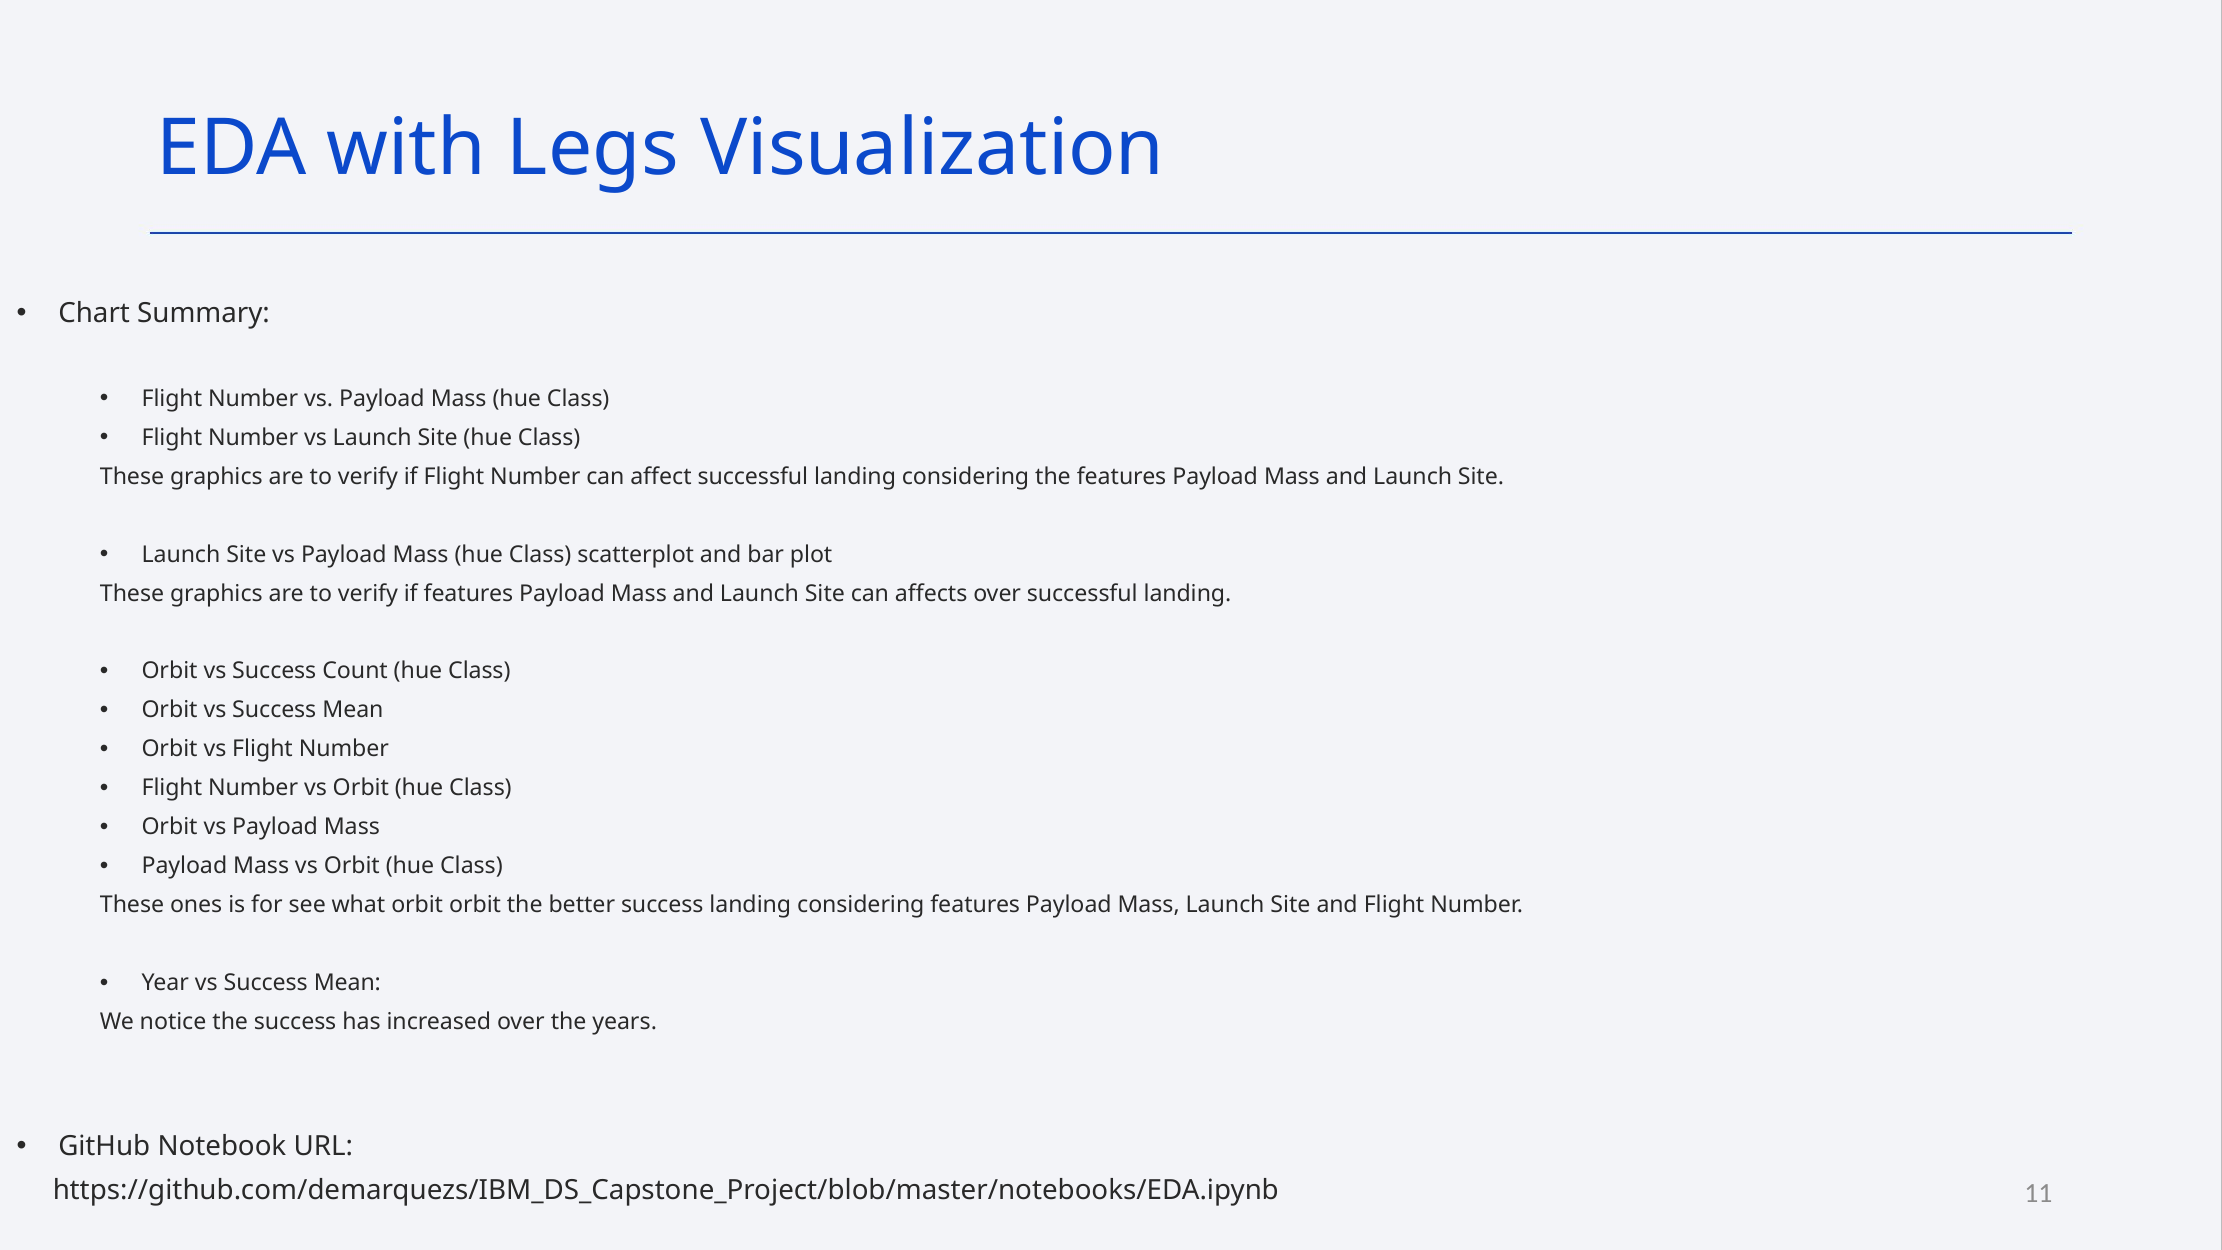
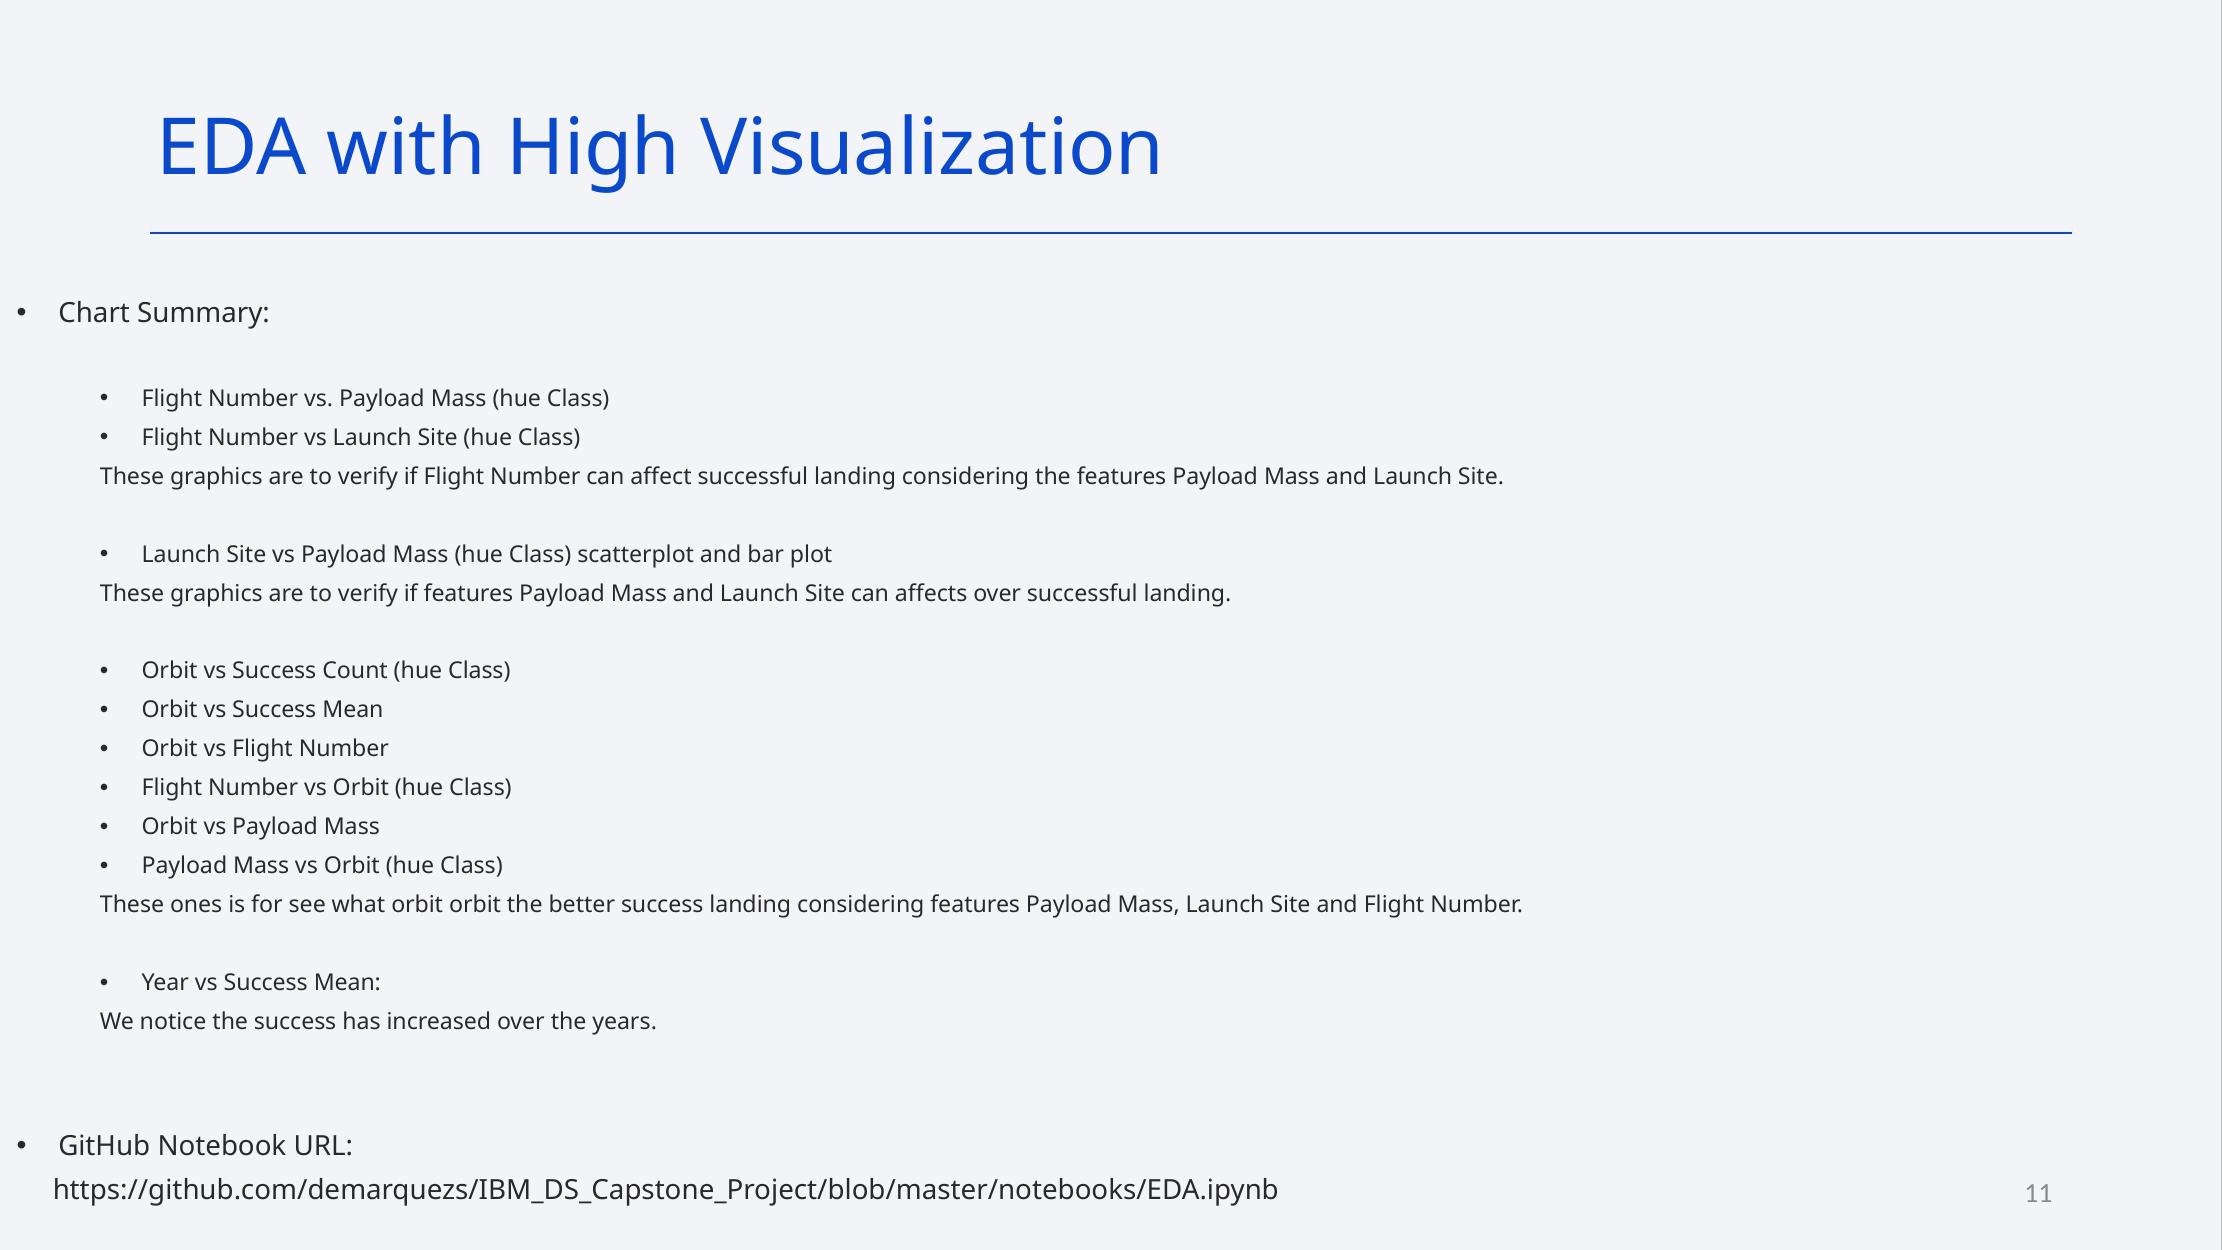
Legs: Legs -> High (593, 148)
